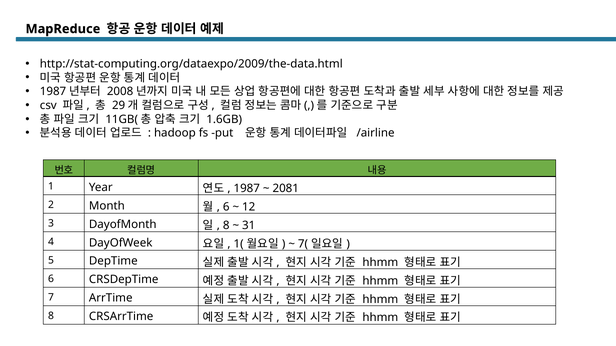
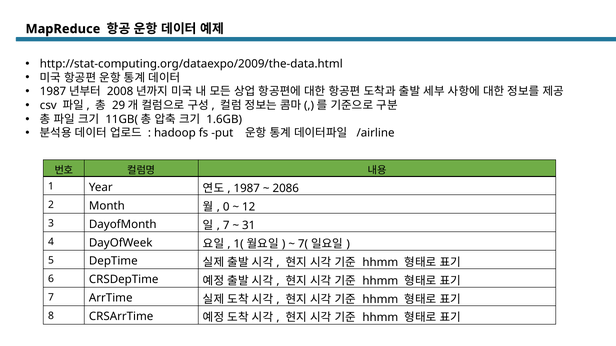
2081: 2081 -> 2086 (286, 189)
6: 6 -> 0 (226, 207)
8: 8 -> 7 (226, 226)
